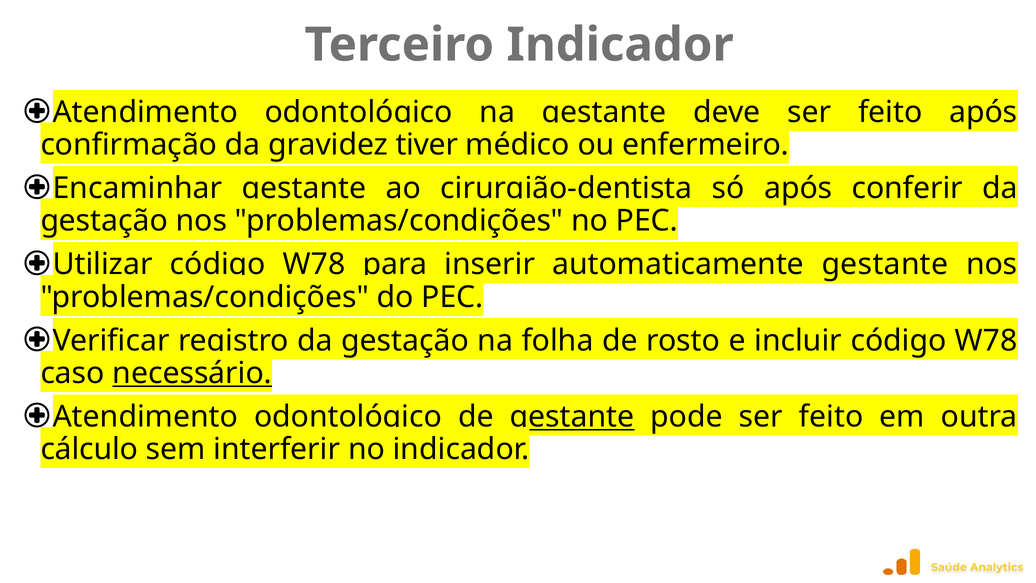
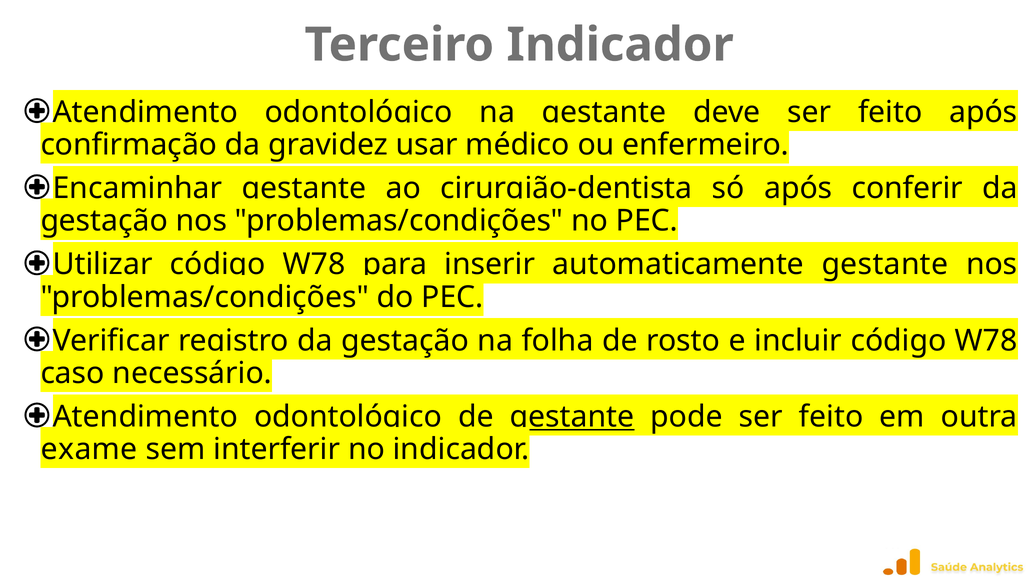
tiver: tiver -> usar (427, 145)
necessário underline: present -> none (192, 373)
cálculo: cálculo -> exame (89, 449)
